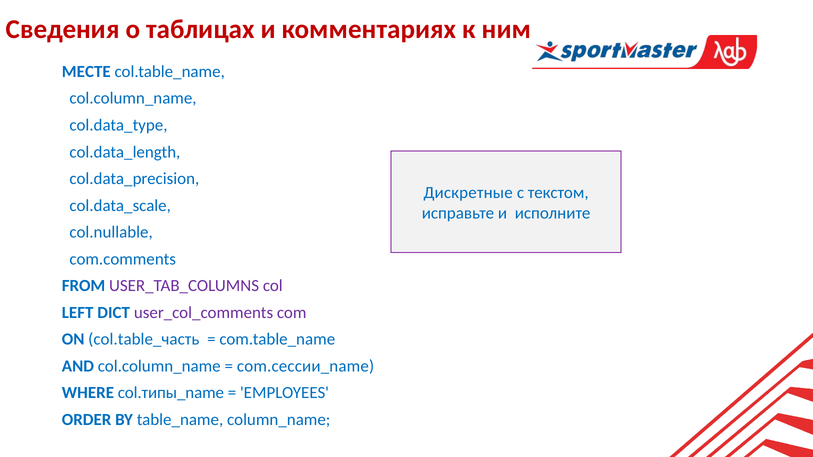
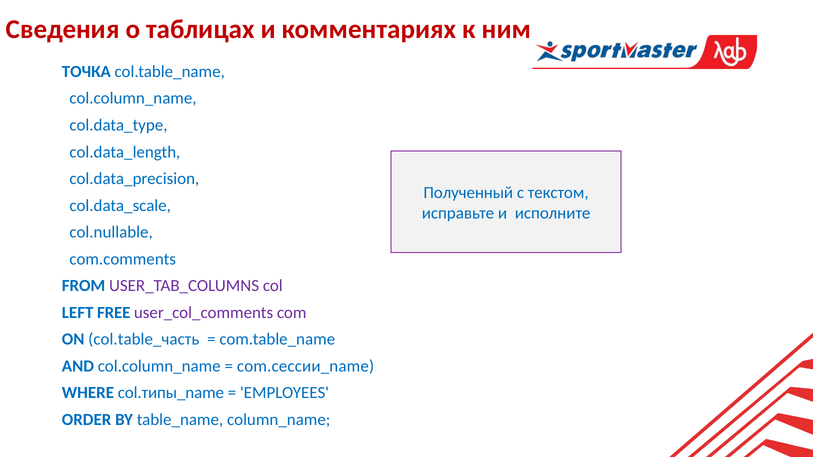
МЕСТЕ: МЕСТЕ -> ТОЧКА (86, 72)
Дискретные: Дискретные -> Полученный (468, 193)
DICT: DICT -> FREE (114, 313)
